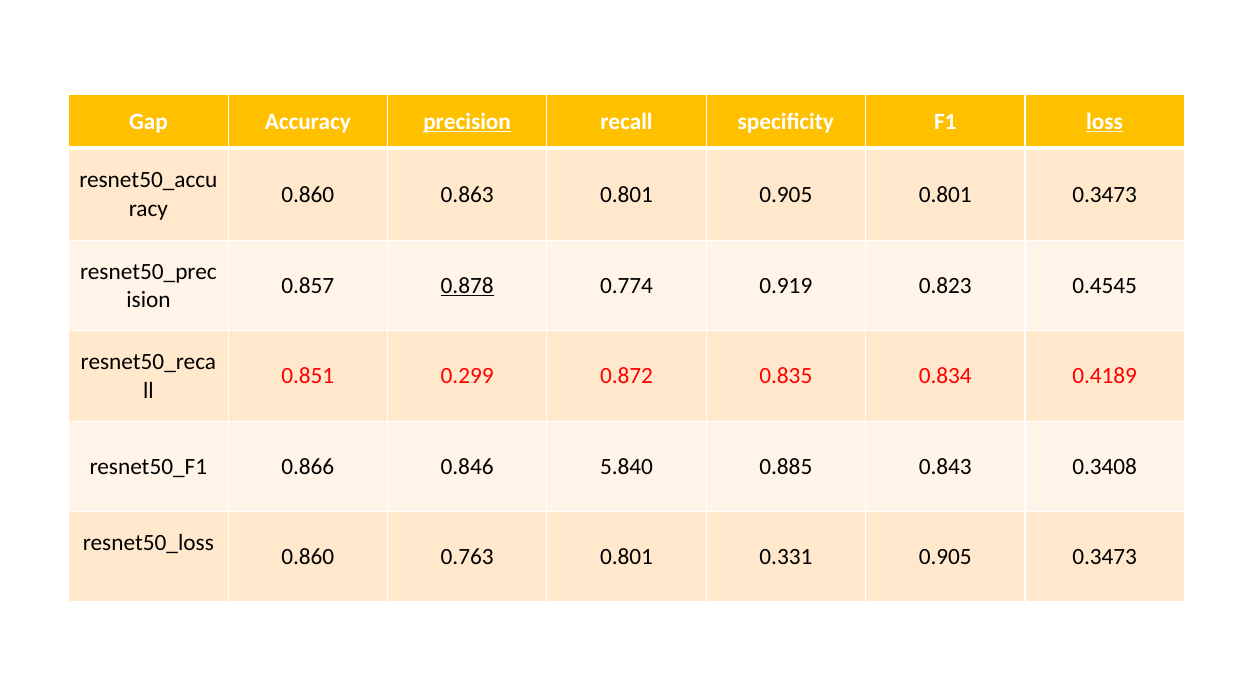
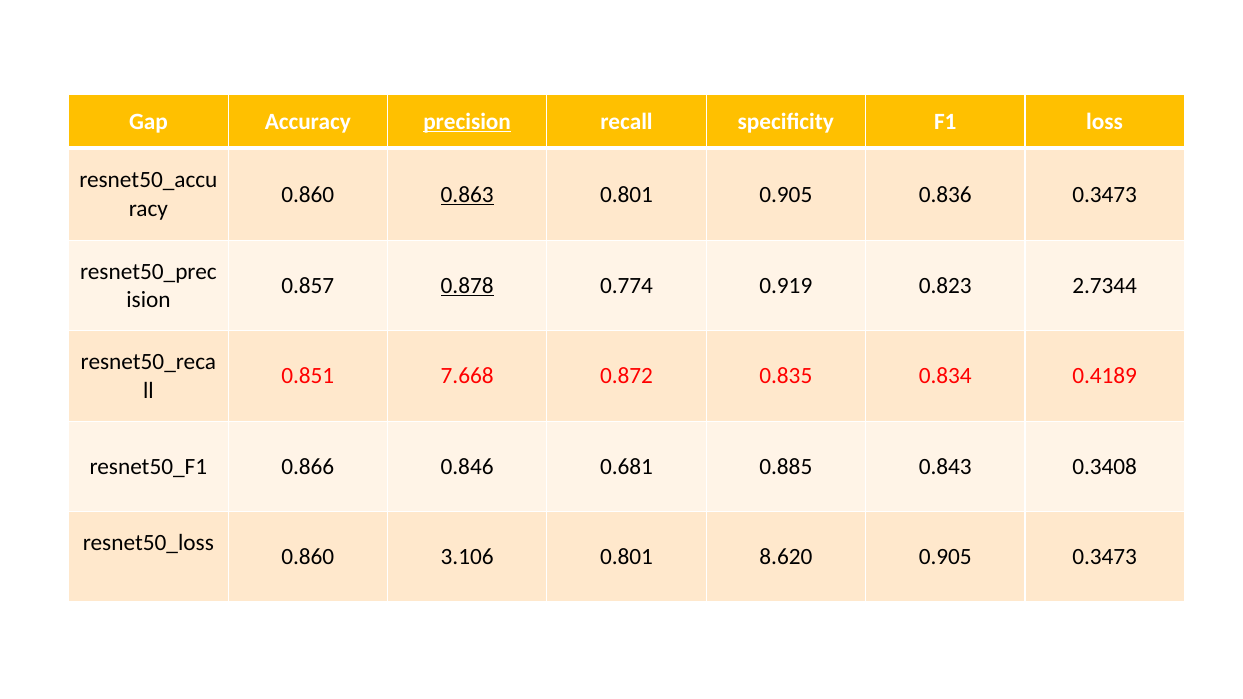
loss underline: present -> none (1105, 122)
0.863 underline: none -> present (467, 195)
0.905 0.801: 0.801 -> 0.836 (945, 195)
0.4545: 0.4545 -> 2.7344 (1105, 286)
0.299: 0.299 -> 7.668 (467, 376)
5.840: 5.840 -> 0.681 (627, 467)
0.763: 0.763 -> 3.106 (467, 557)
0.331: 0.331 -> 8.620 (786, 557)
